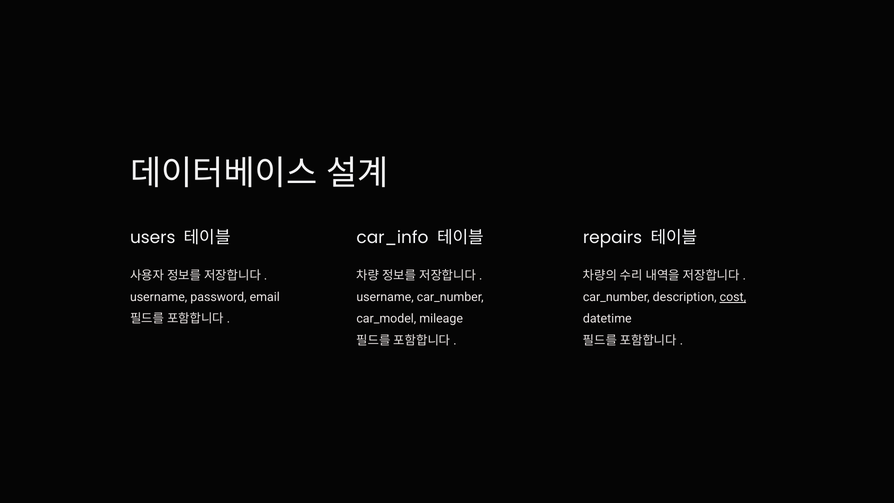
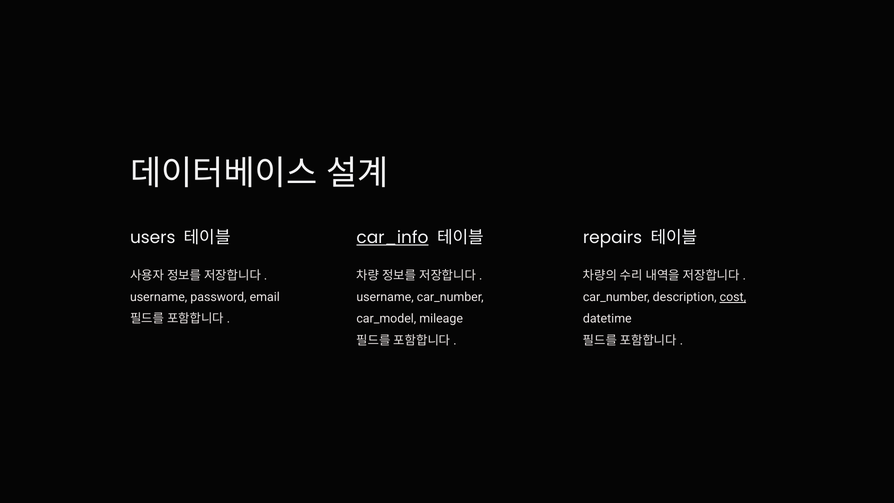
car_info underline: none -> present (392, 238)
